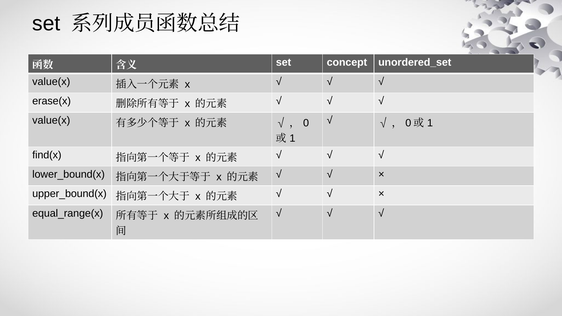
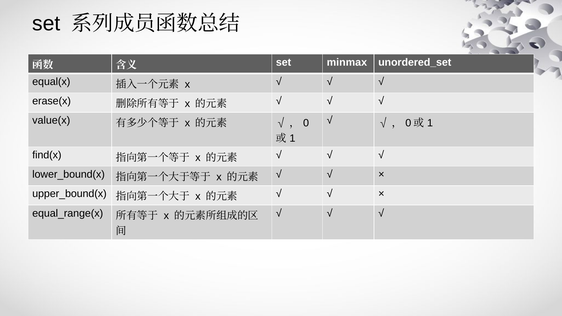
concept: concept -> minmax (347, 62)
value(x: value(x -> equal(x (51, 82)
